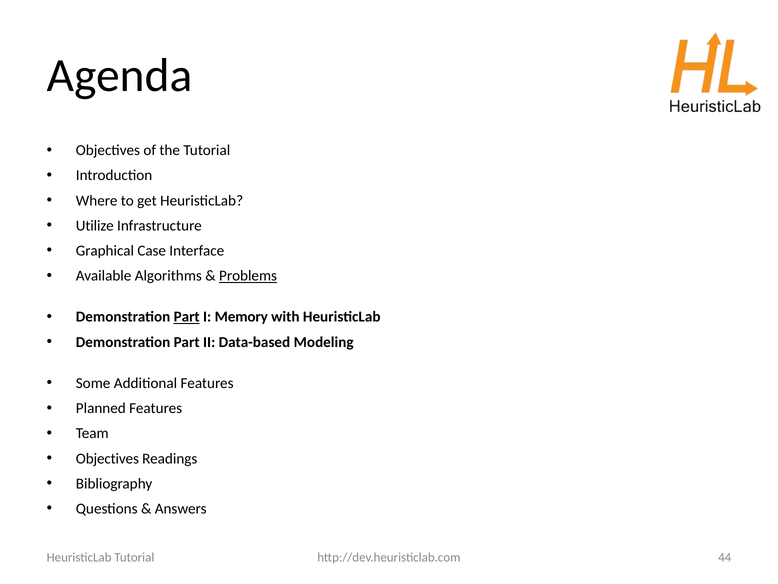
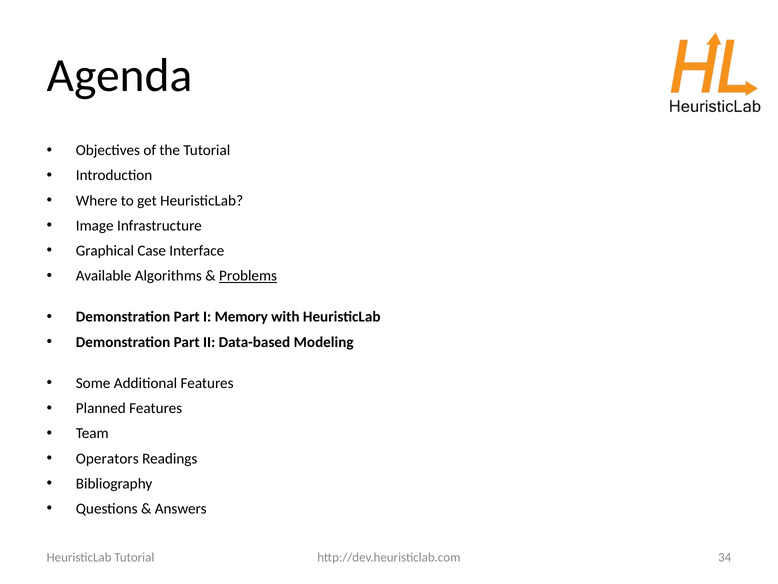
Utilize: Utilize -> Image (95, 225)
Part underline: present -> none (187, 317)
Objectives: Objectives -> Operators (107, 458)
44: 44 -> 34 (725, 557)
